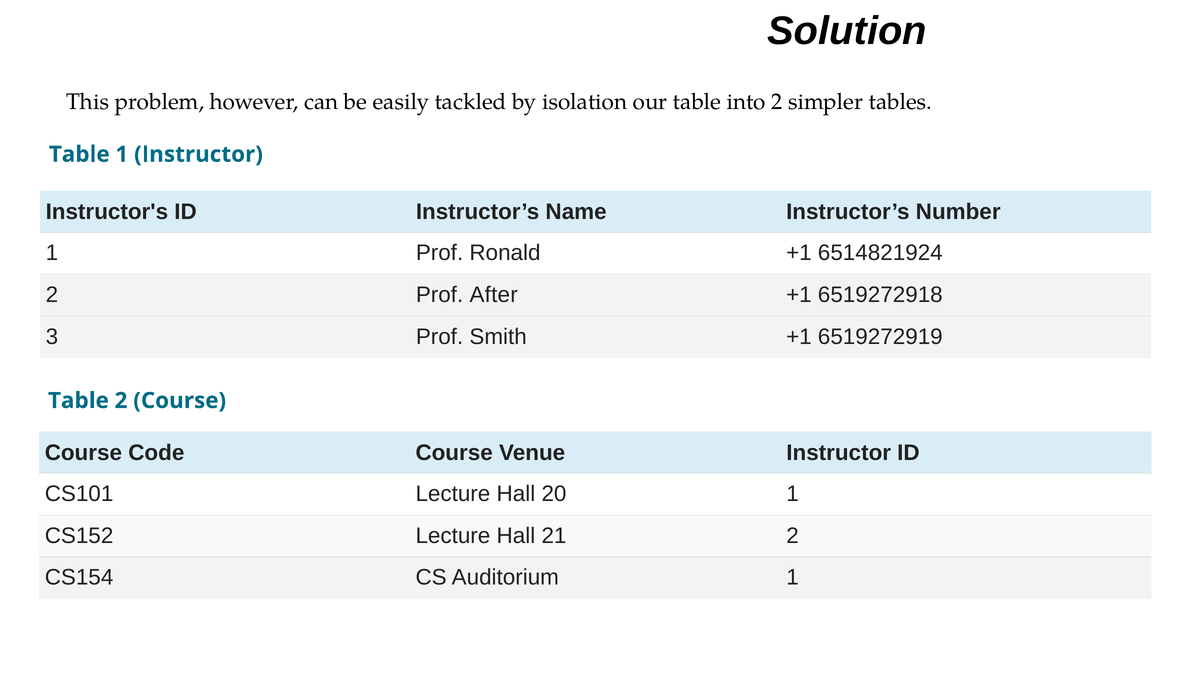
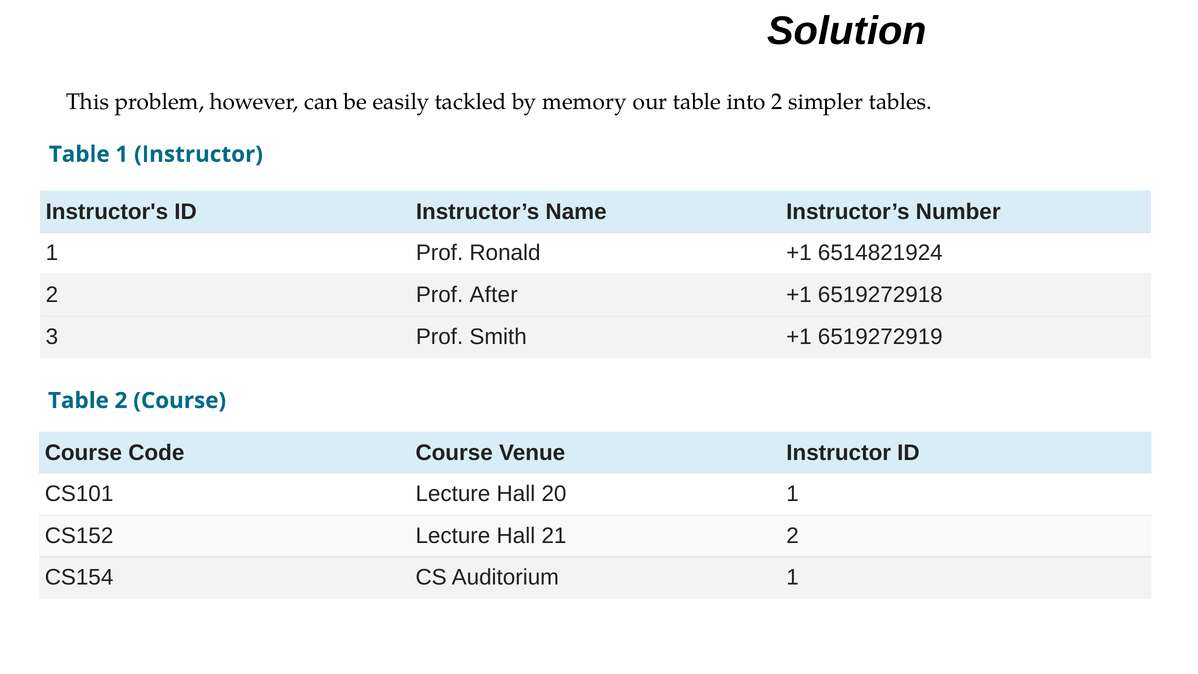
isolation: isolation -> memory (585, 102)
